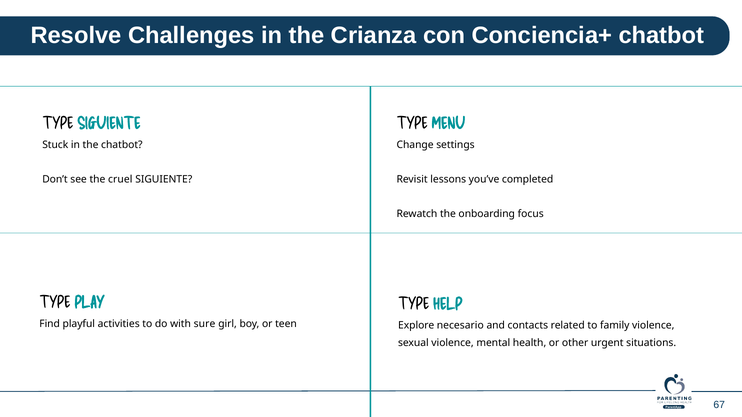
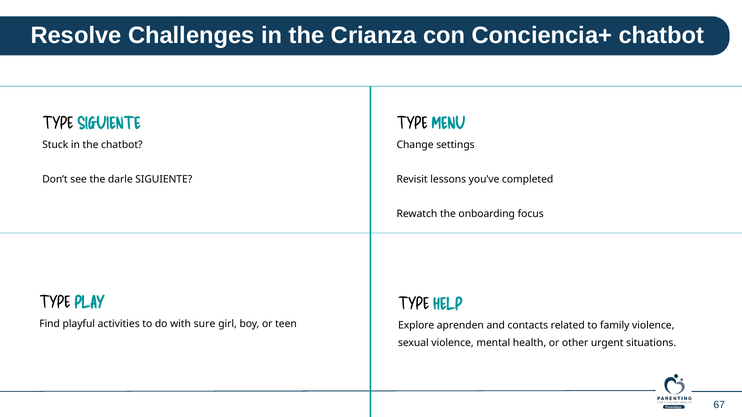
cruel: cruel -> darle (120, 180)
necesario: necesario -> aprenden (460, 326)
